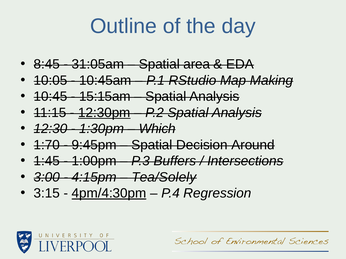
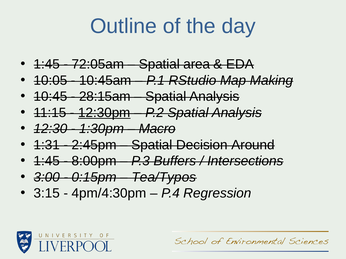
8:45: 8:45 -> 1:45 (47, 64)
31:05am: 31:05am -> 72:05am (98, 64)
15:15am: 15:15am -> 28:15am (105, 97)
Which: Which -> Macro (157, 129)
1:70: 1:70 -> 1:31 (47, 145)
9:45pm: 9:45pm -> 2:45pm (94, 145)
1:00pm: 1:00pm -> 8:00pm (94, 161)
4:15pm: 4:15pm -> 0:15pm (94, 177)
Tea/Solely: Tea/Solely -> Tea/Typos (164, 177)
4pm/4:30pm underline: present -> none (109, 194)
